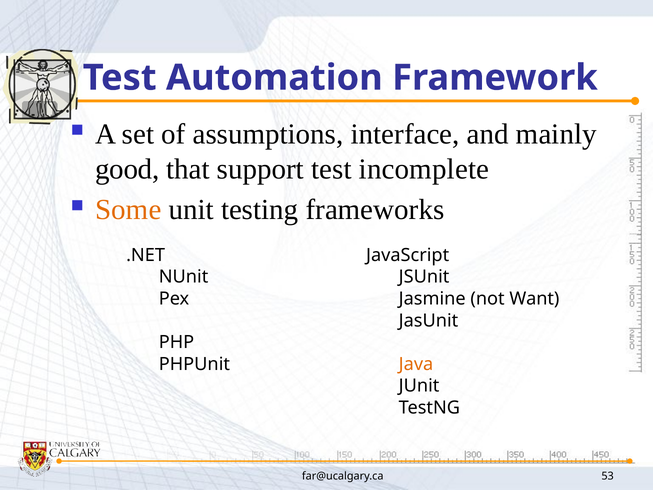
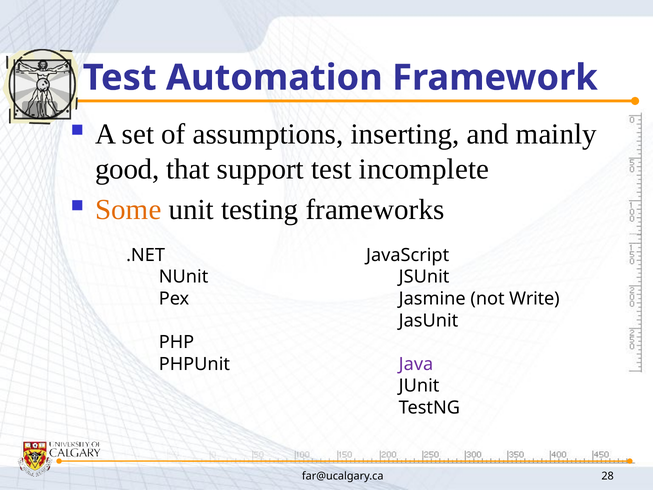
interface: interface -> inserting (405, 134)
Want: Want -> Write (534, 299)
Java colour: orange -> purple (416, 364)
53: 53 -> 28 (608, 476)
